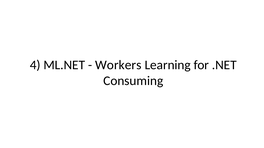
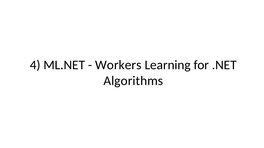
Consuming: Consuming -> Algorithms (133, 81)
